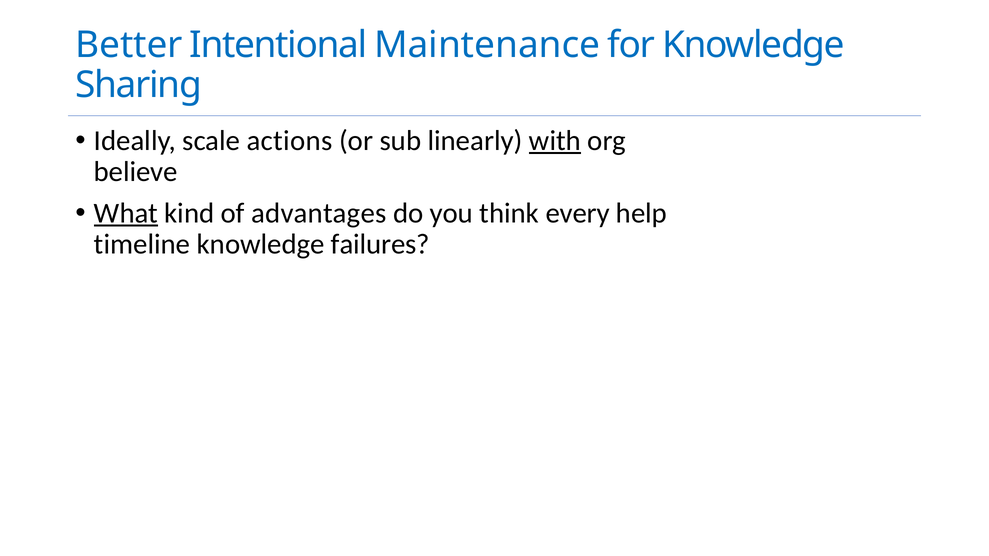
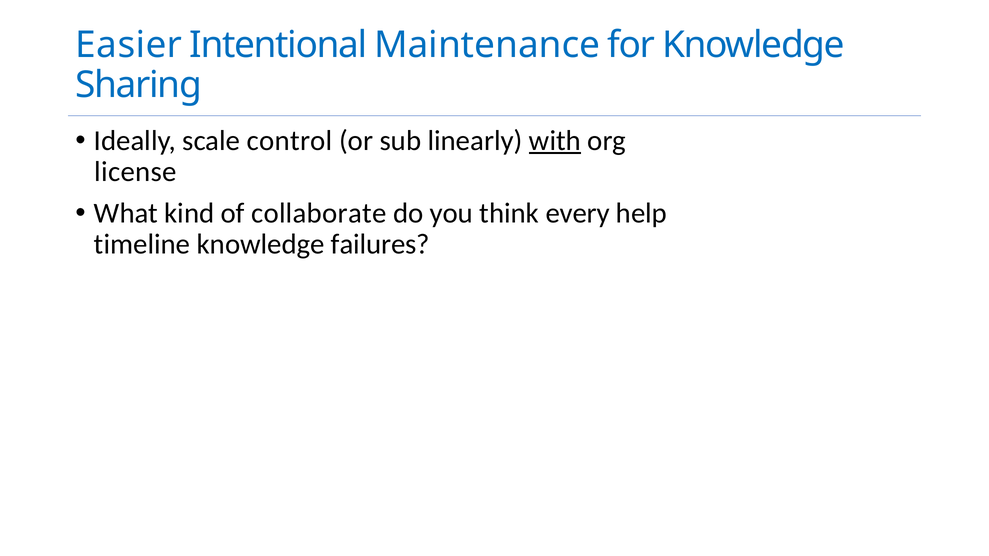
Better: Better -> Easier (129, 45)
actions: actions -> control (290, 141)
believe: believe -> license (136, 172)
What underline: present -> none (126, 213)
advantages: advantages -> collaborate (319, 213)
